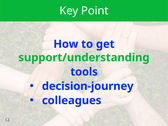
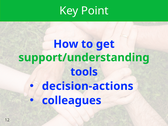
decision-journey: decision-journey -> decision-actions (88, 86)
